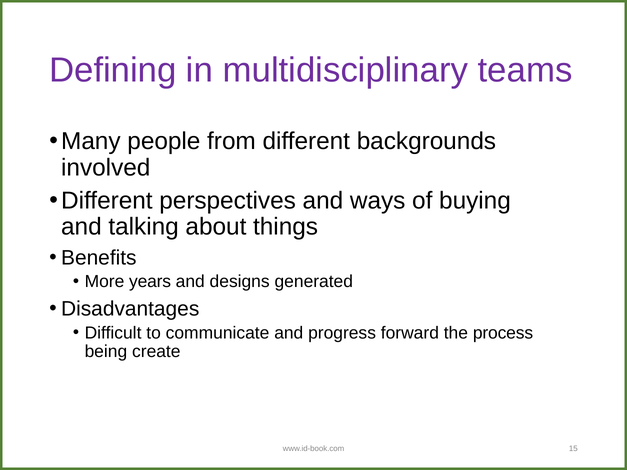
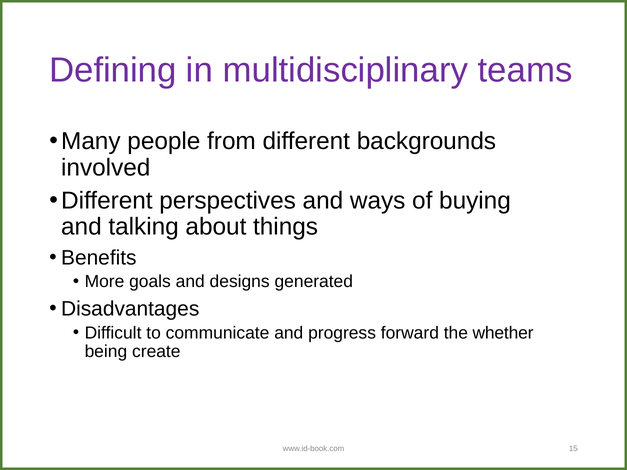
years: years -> goals (150, 282)
process: process -> whether (503, 333)
